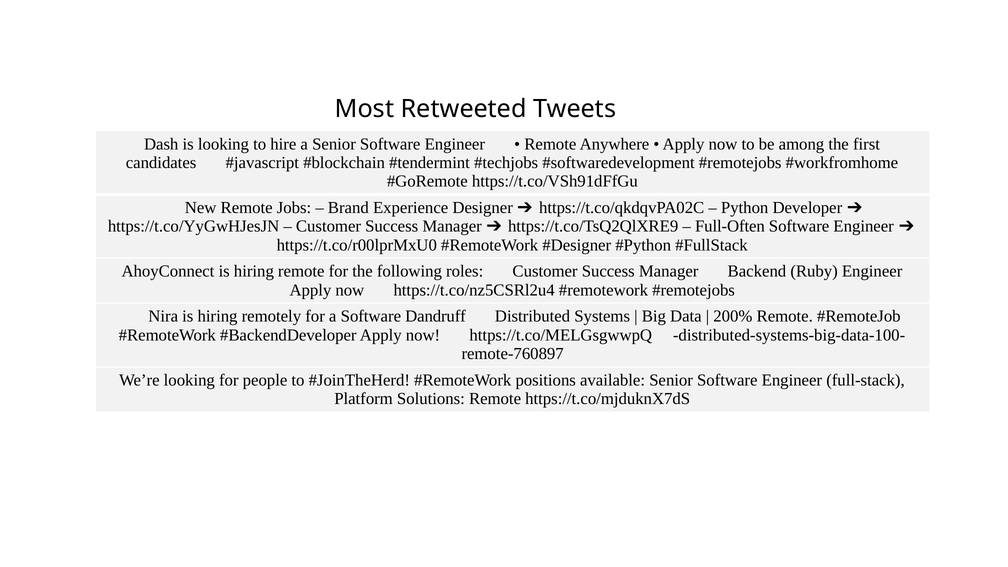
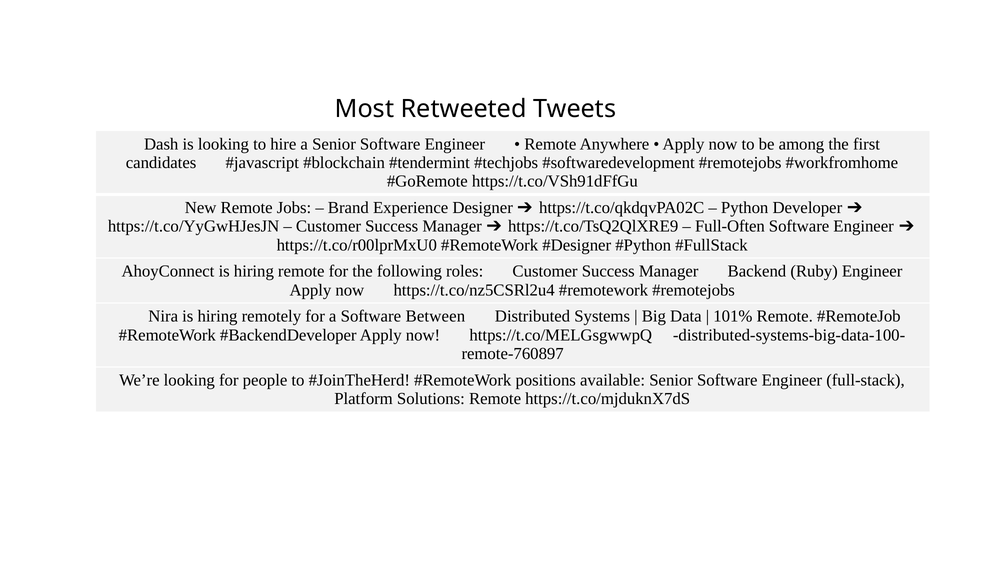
Dandruff: Dandruff -> Between (435, 316)
200%: 200% -> 101% (733, 316)
